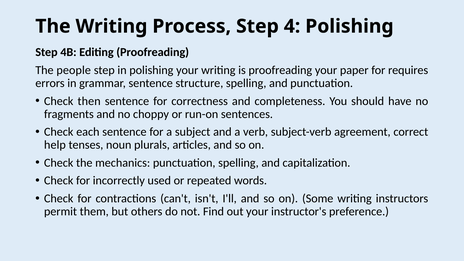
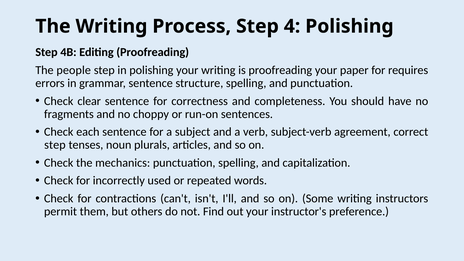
then: then -> clear (89, 101)
help: help -> step (55, 145)
